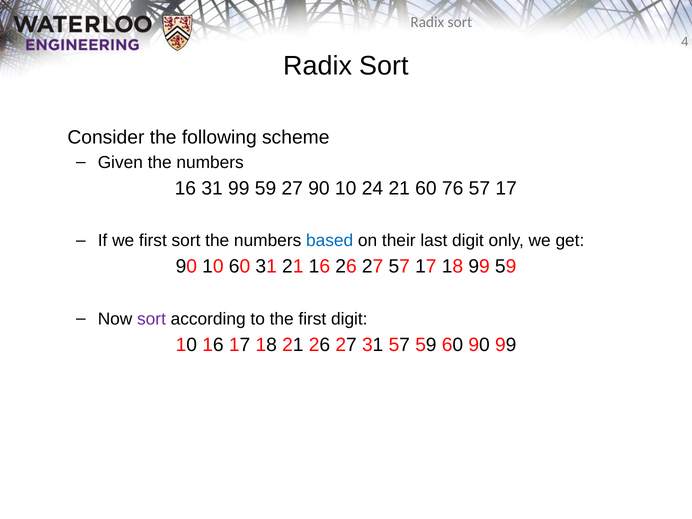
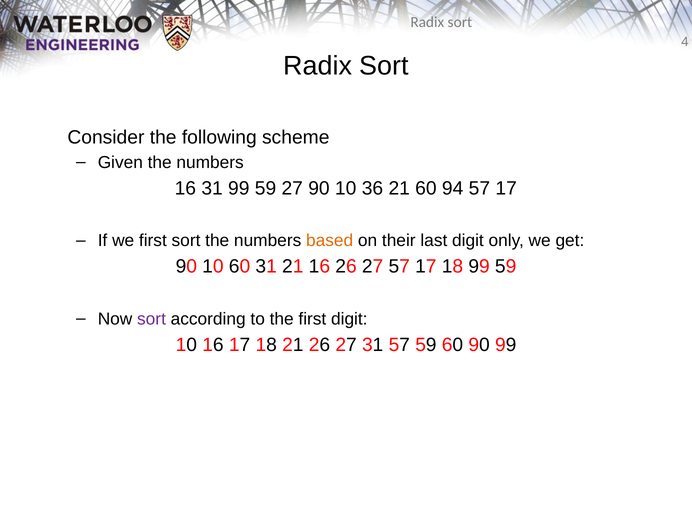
24: 24 -> 36 (372, 189)
76: 76 -> 94 (453, 189)
based colour: blue -> orange (330, 241)
